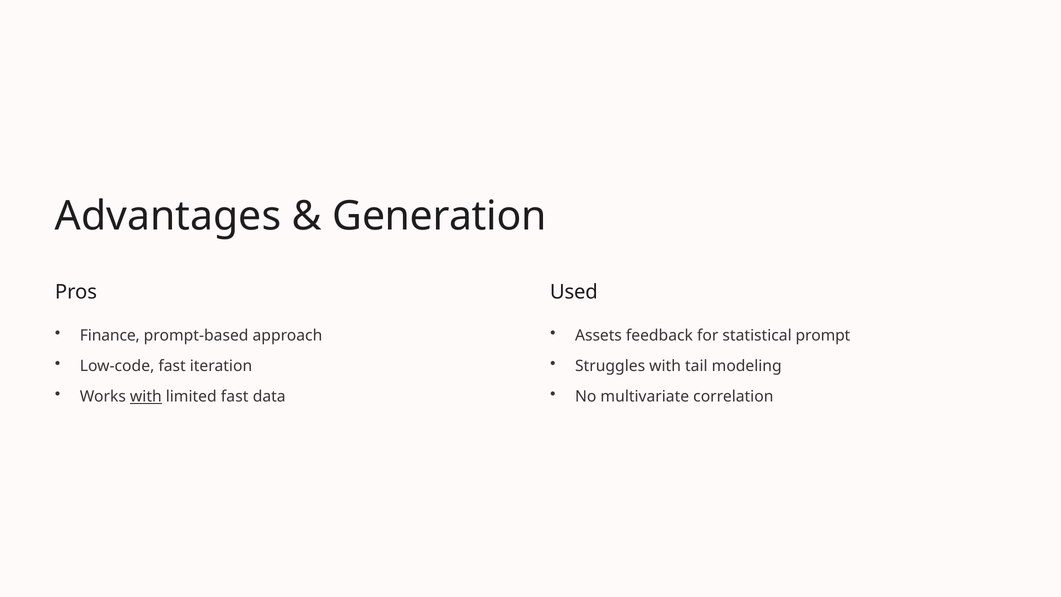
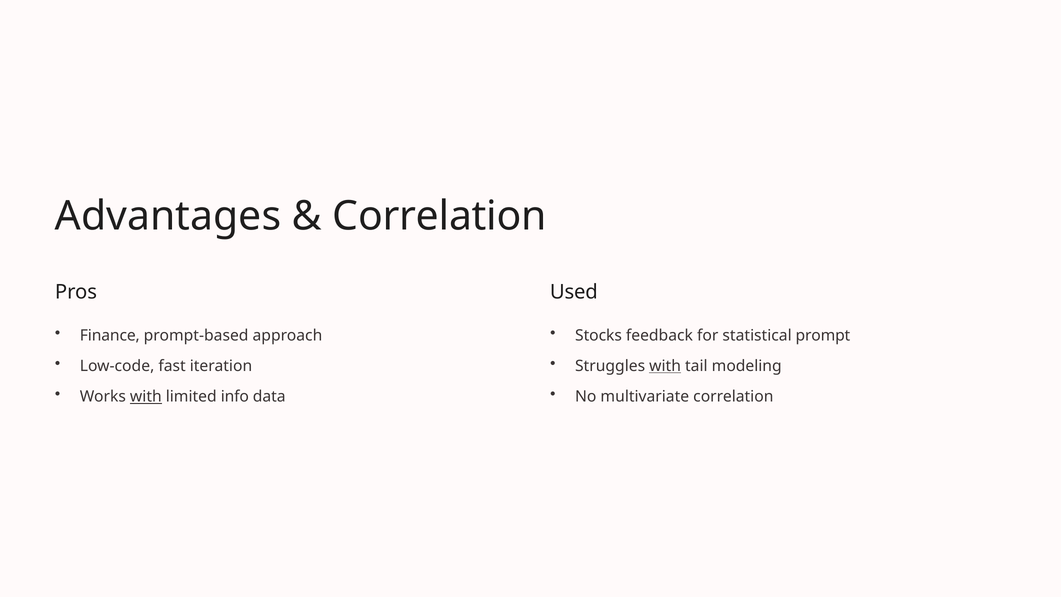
Generation: Generation -> Correlation (439, 216)
Assets: Assets -> Stocks (598, 335)
with underline: none -> present (665, 366)
limited fast: fast -> info (235, 397)
